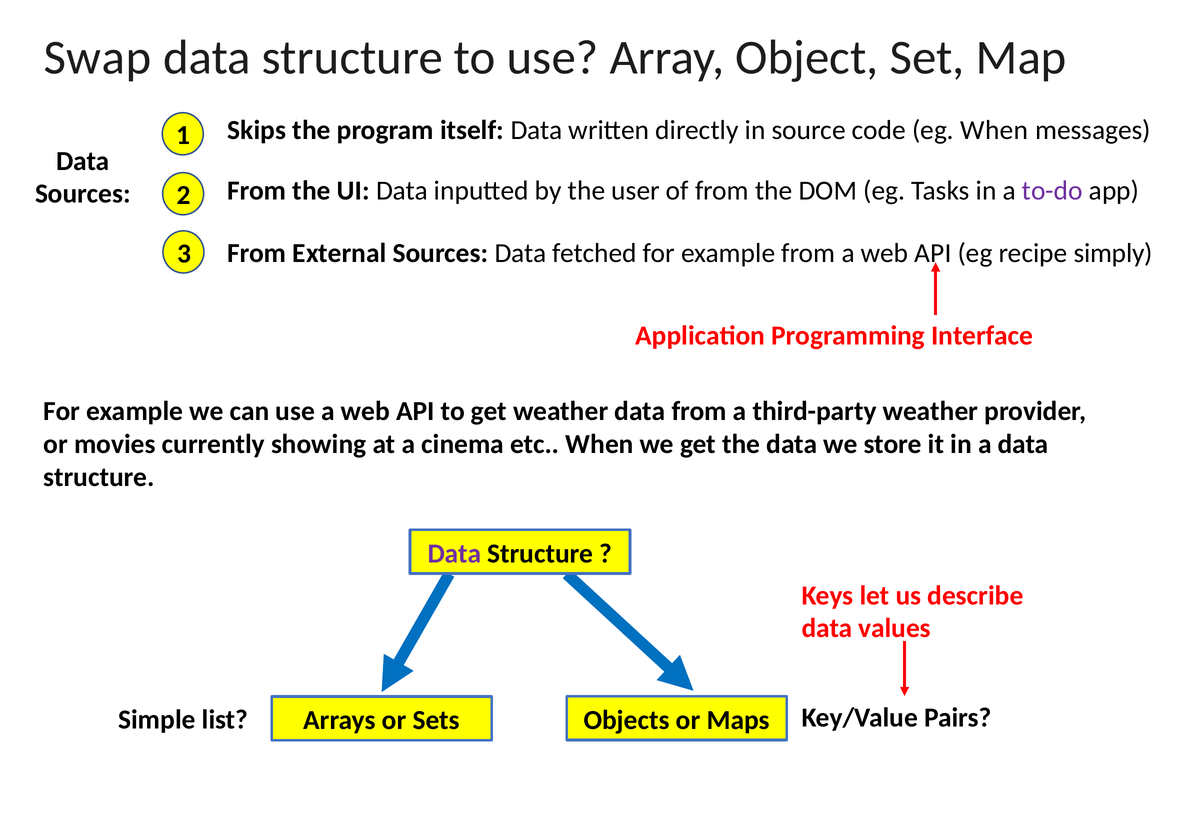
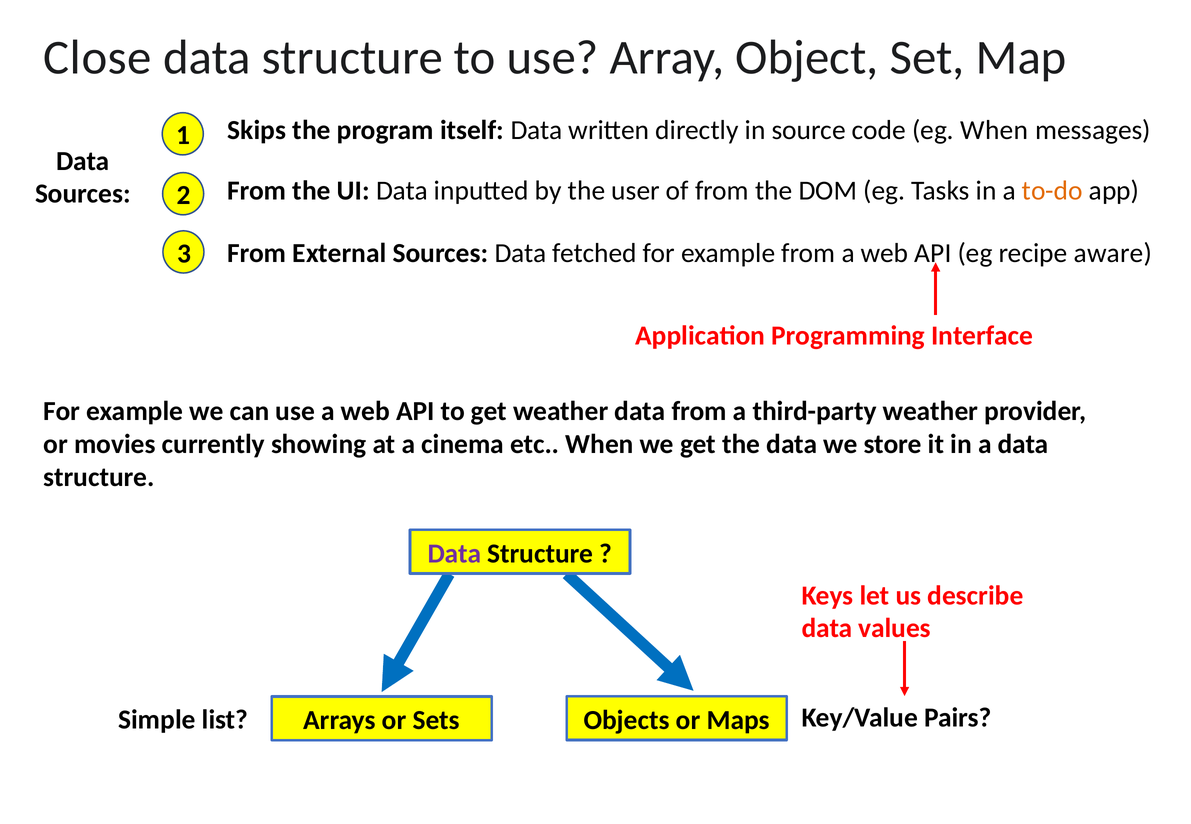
Swap: Swap -> Close (98, 57)
to-do colour: purple -> orange (1052, 191)
simply: simply -> aware (1113, 253)
